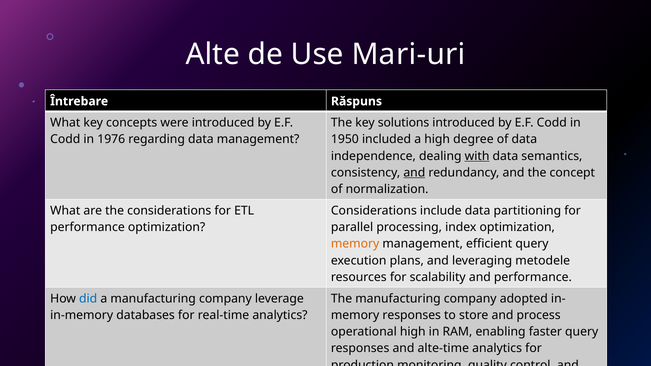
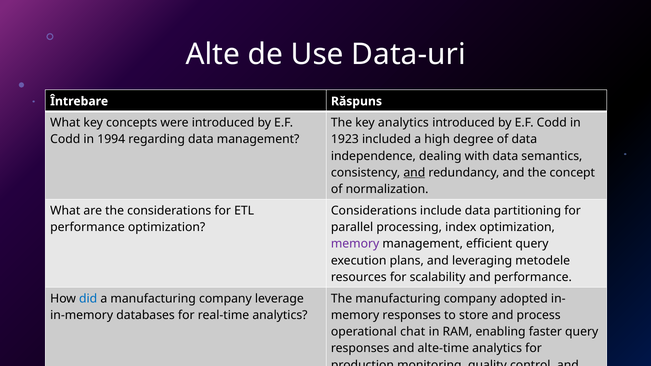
Mari-uri: Mari-uri -> Data-uri (409, 55)
key solutions: solutions -> analytics (403, 123)
1976: 1976 -> 1994 (111, 139)
1950: 1950 -> 1923 (345, 139)
with underline: present -> none (477, 156)
memory colour: orange -> purple (355, 244)
operational high: high -> chat (413, 332)
